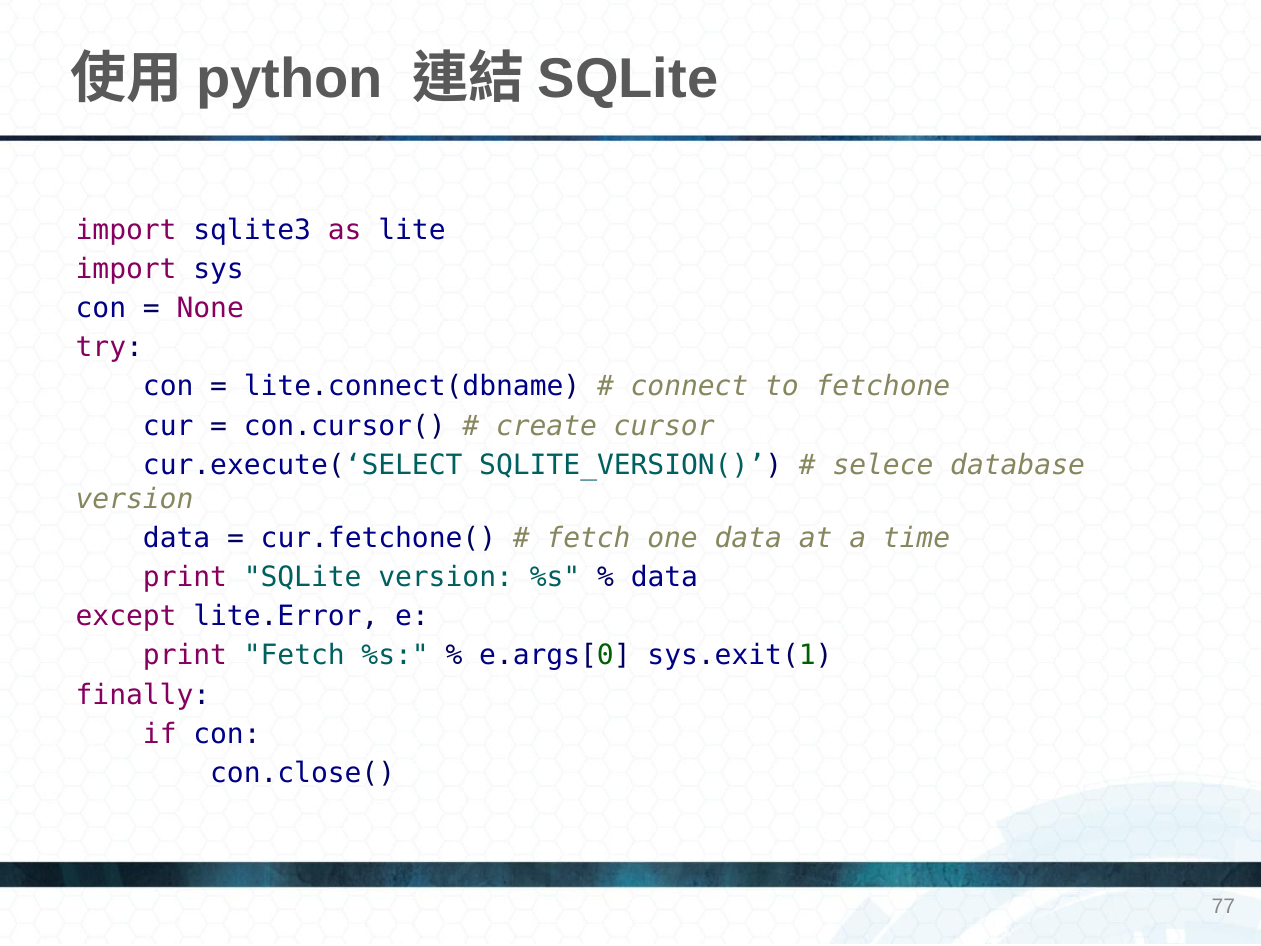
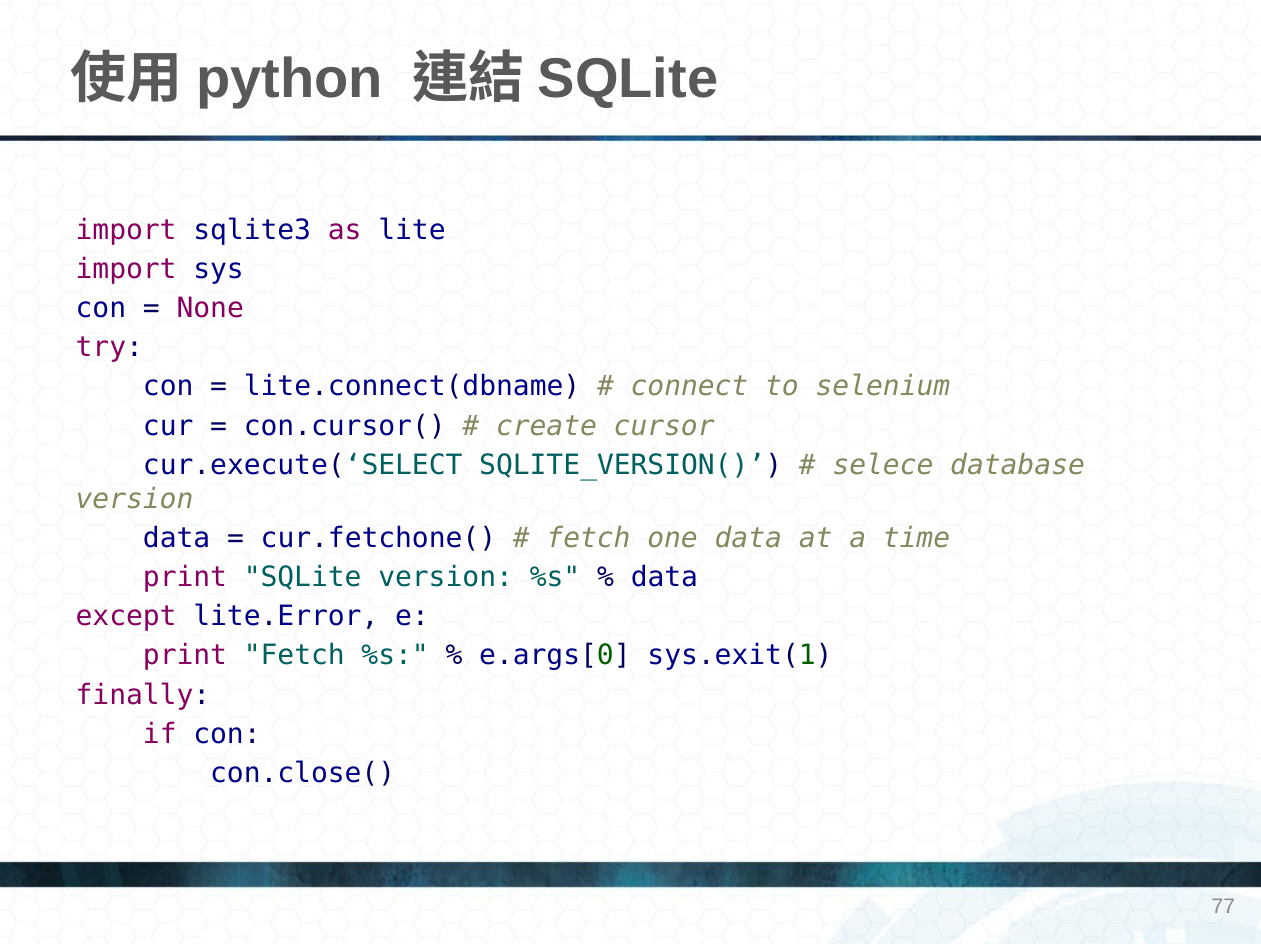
fetchone: fetchone -> selenium (883, 387)
